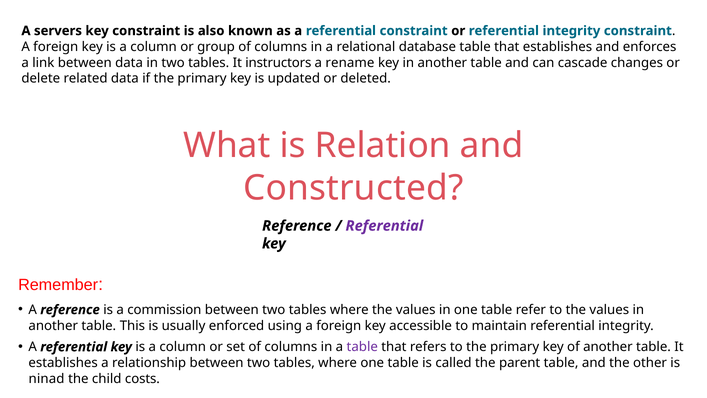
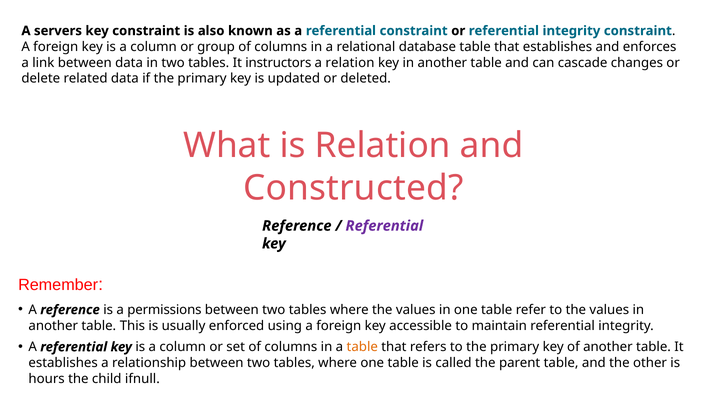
a rename: rename -> relation (350, 63)
commission: commission -> permissions (164, 310)
table colour: purple -> orange (362, 347)
ninad: ninad -> hours (47, 378)
costs: costs -> ifnull (142, 378)
